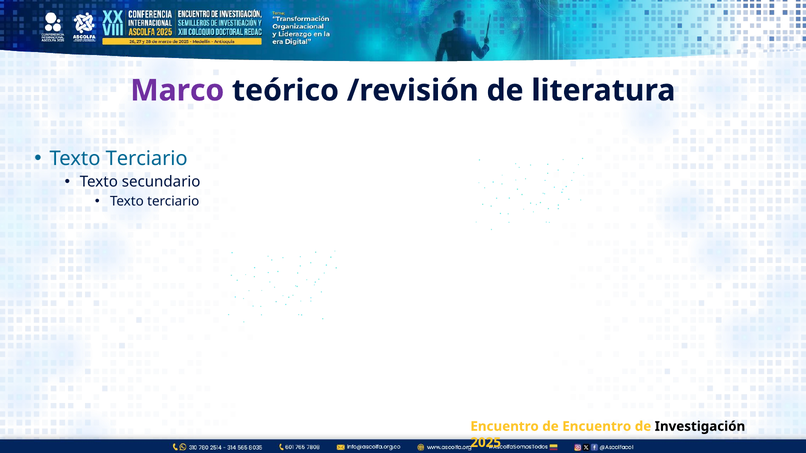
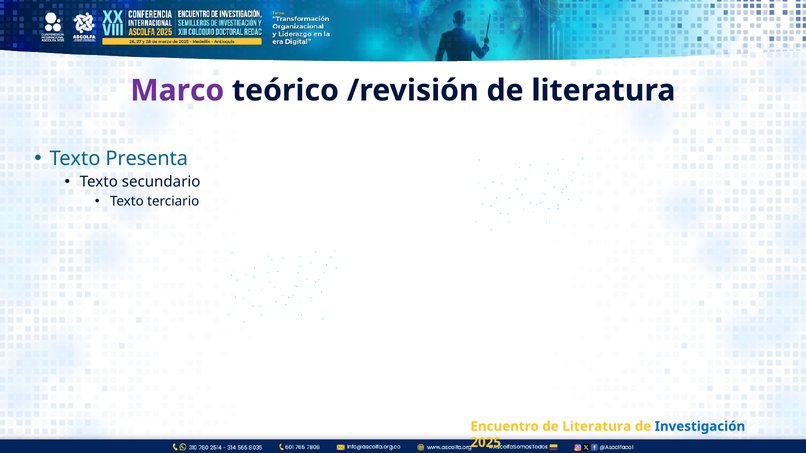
Terciario: Terciario -> Presenta (147, 159)
Encuentro de Encuentro: Encuentro -> Literatura (597, 427)
Investigación colour: black -> blue (700, 427)
